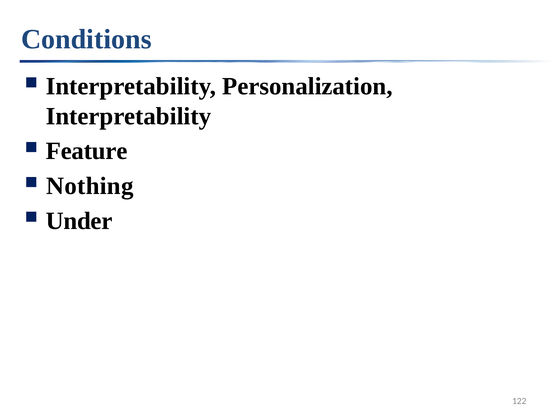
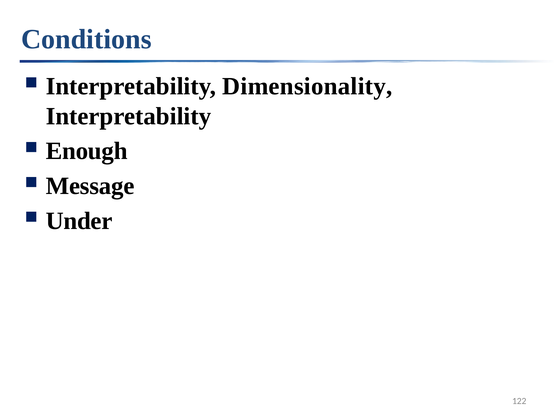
Personalization: Personalization -> Dimensionality (307, 86)
Feature: Feature -> Enough (87, 151)
Nothing: Nothing -> Message (90, 186)
